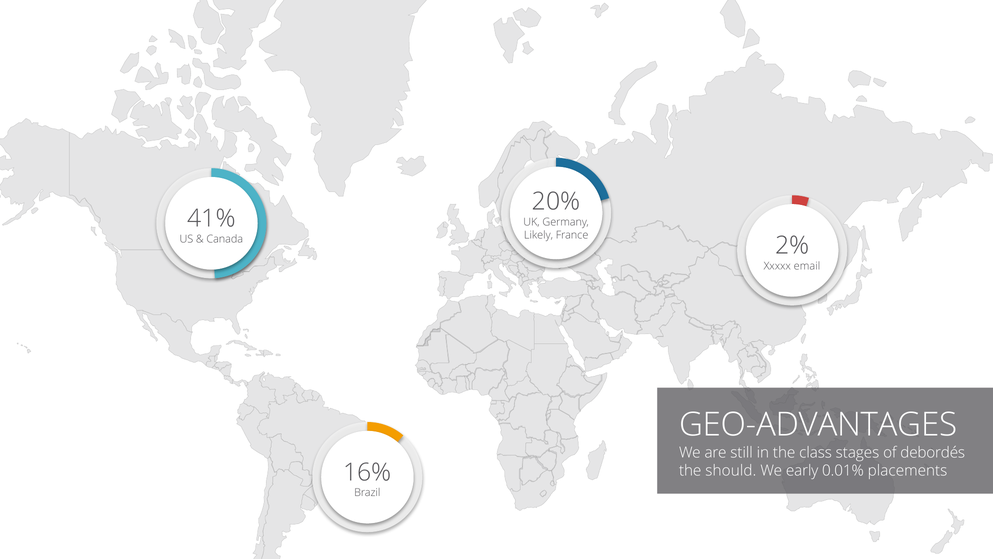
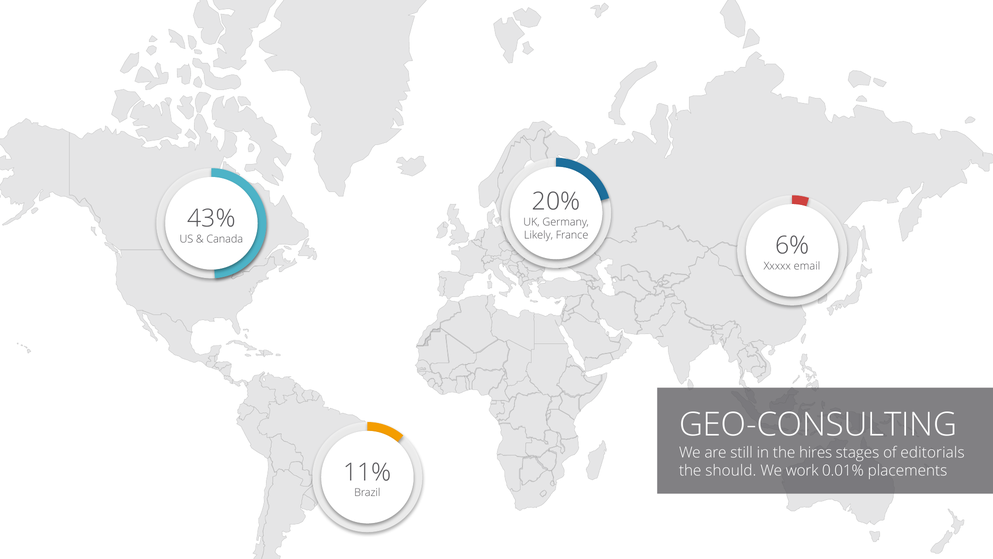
41%: 41% -> 43% (211, 218)
2%: 2% -> 6% (792, 245)
GEO-ADVANTAGES: GEO-ADVANTAGES -> GEO-CONSULTING (818, 424)
class: class -> hires (816, 452)
debordés: debordés -> editorials (933, 452)
16%: 16% -> 11% (367, 472)
early: early -> work (802, 470)
